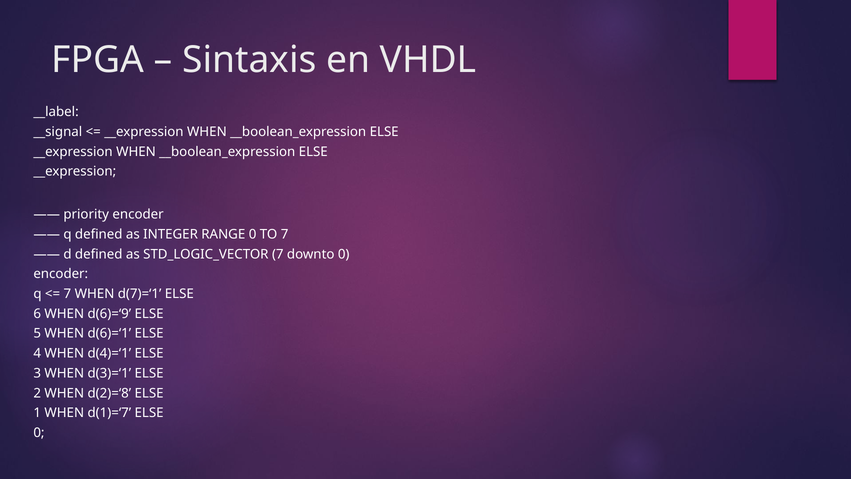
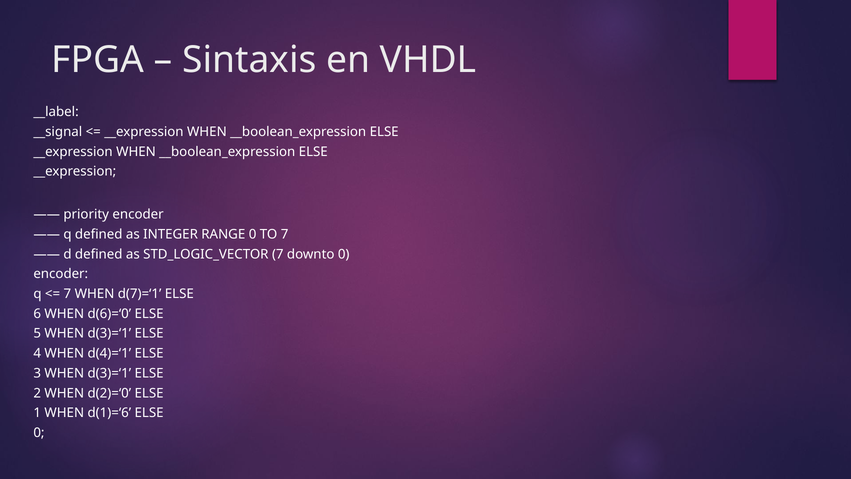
d(6)=‘9: d(6)=‘9 -> d(6)=‘0 (109, 314)
5 WHEN d(6)=‘1: d(6)=‘1 -> d(3)=‘1 (109, 333)
d(2)=‘8: d(2)=‘8 -> d(2)=‘0 (109, 393)
d(1)=‘7: d(1)=‘7 -> d(1)=‘6 (109, 413)
